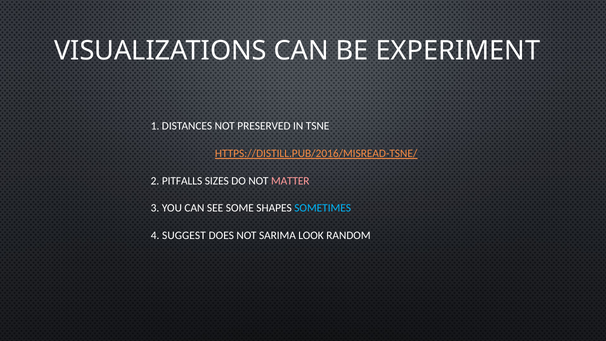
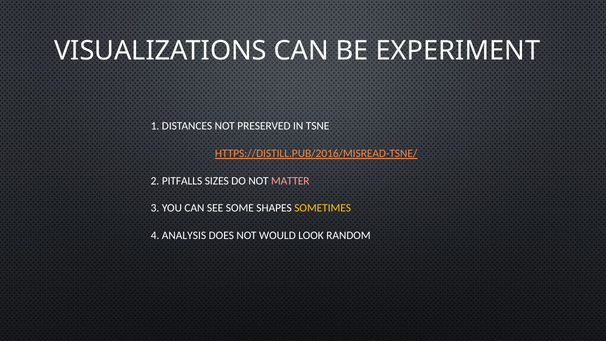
SOMETIMES colour: light blue -> yellow (323, 208)
SUGGEST: SUGGEST -> ANALYSIS (184, 235)
SARIMA: SARIMA -> WOULD (277, 235)
